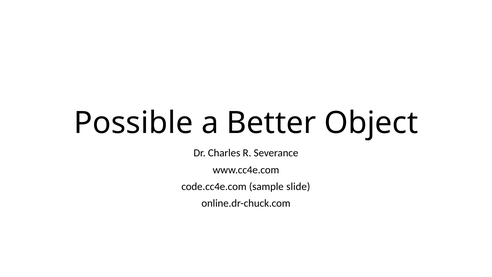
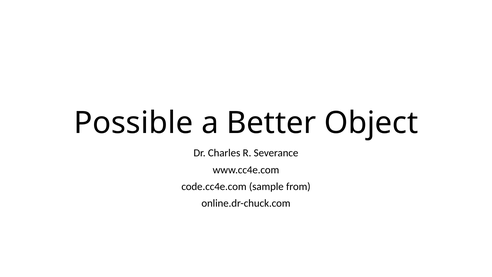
slide: slide -> from (298, 186)
